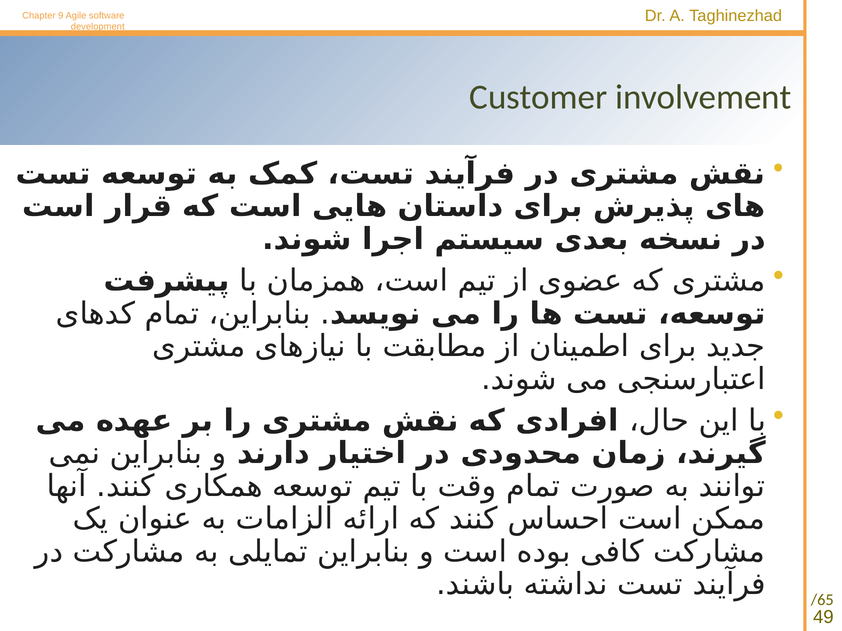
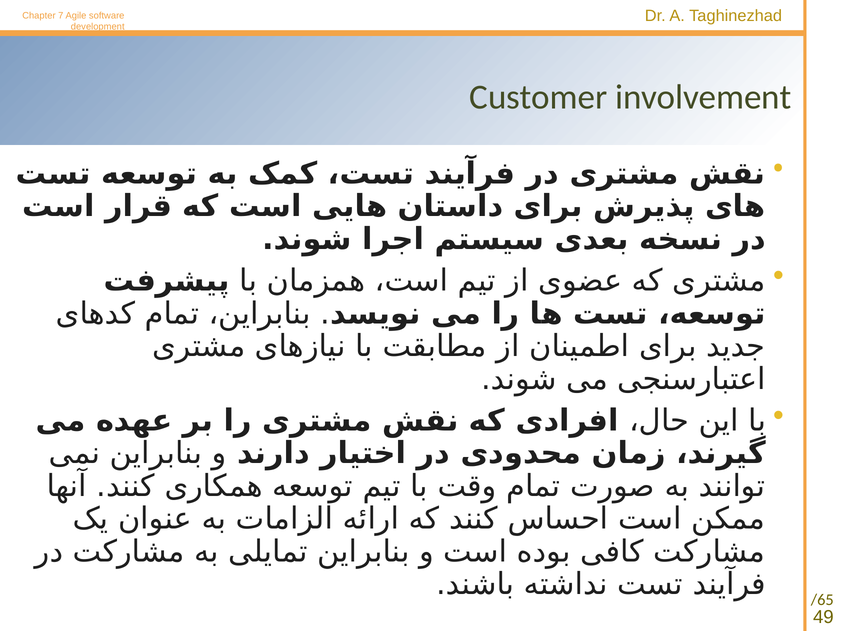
9: 9 -> 7 (61, 15)
